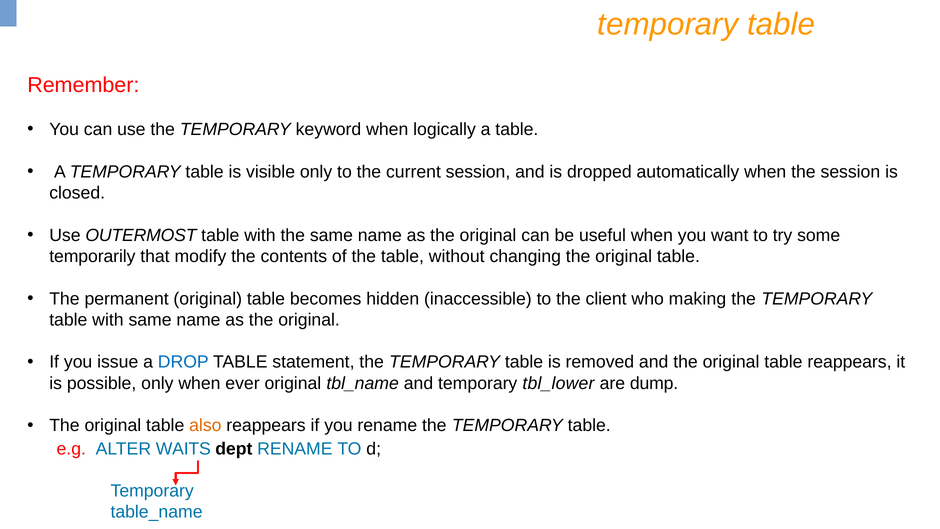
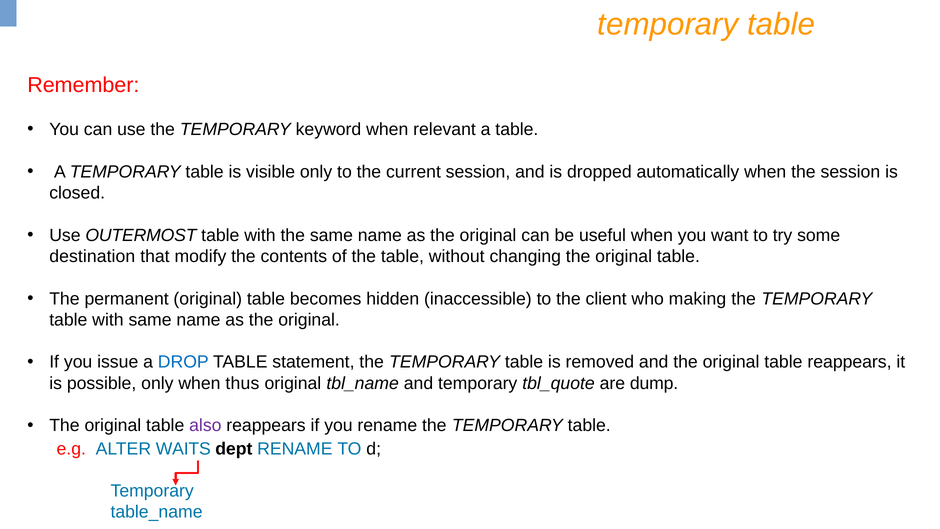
logically: logically -> relevant (445, 129)
temporarily: temporarily -> destination (92, 256)
ever: ever -> thus (242, 383)
tbl_lower: tbl_lower -> tbl_quote (559, 383)
also colour: orange -> purple (205, 425)
